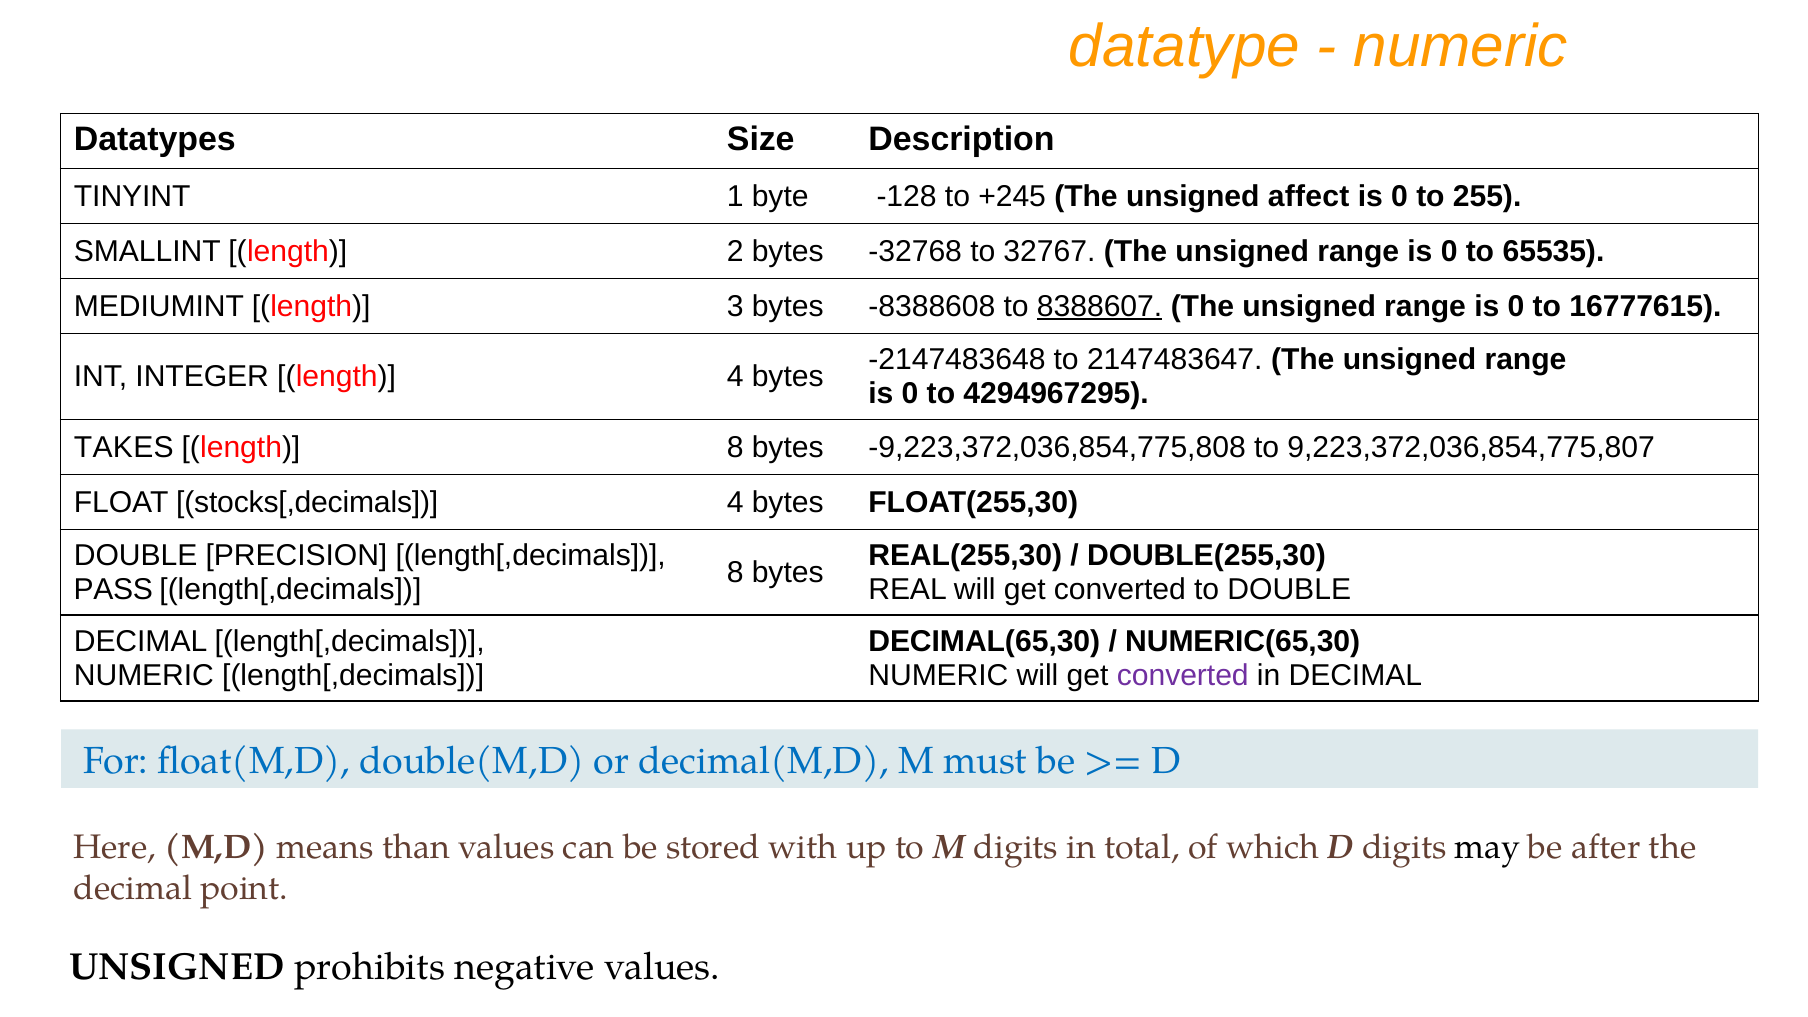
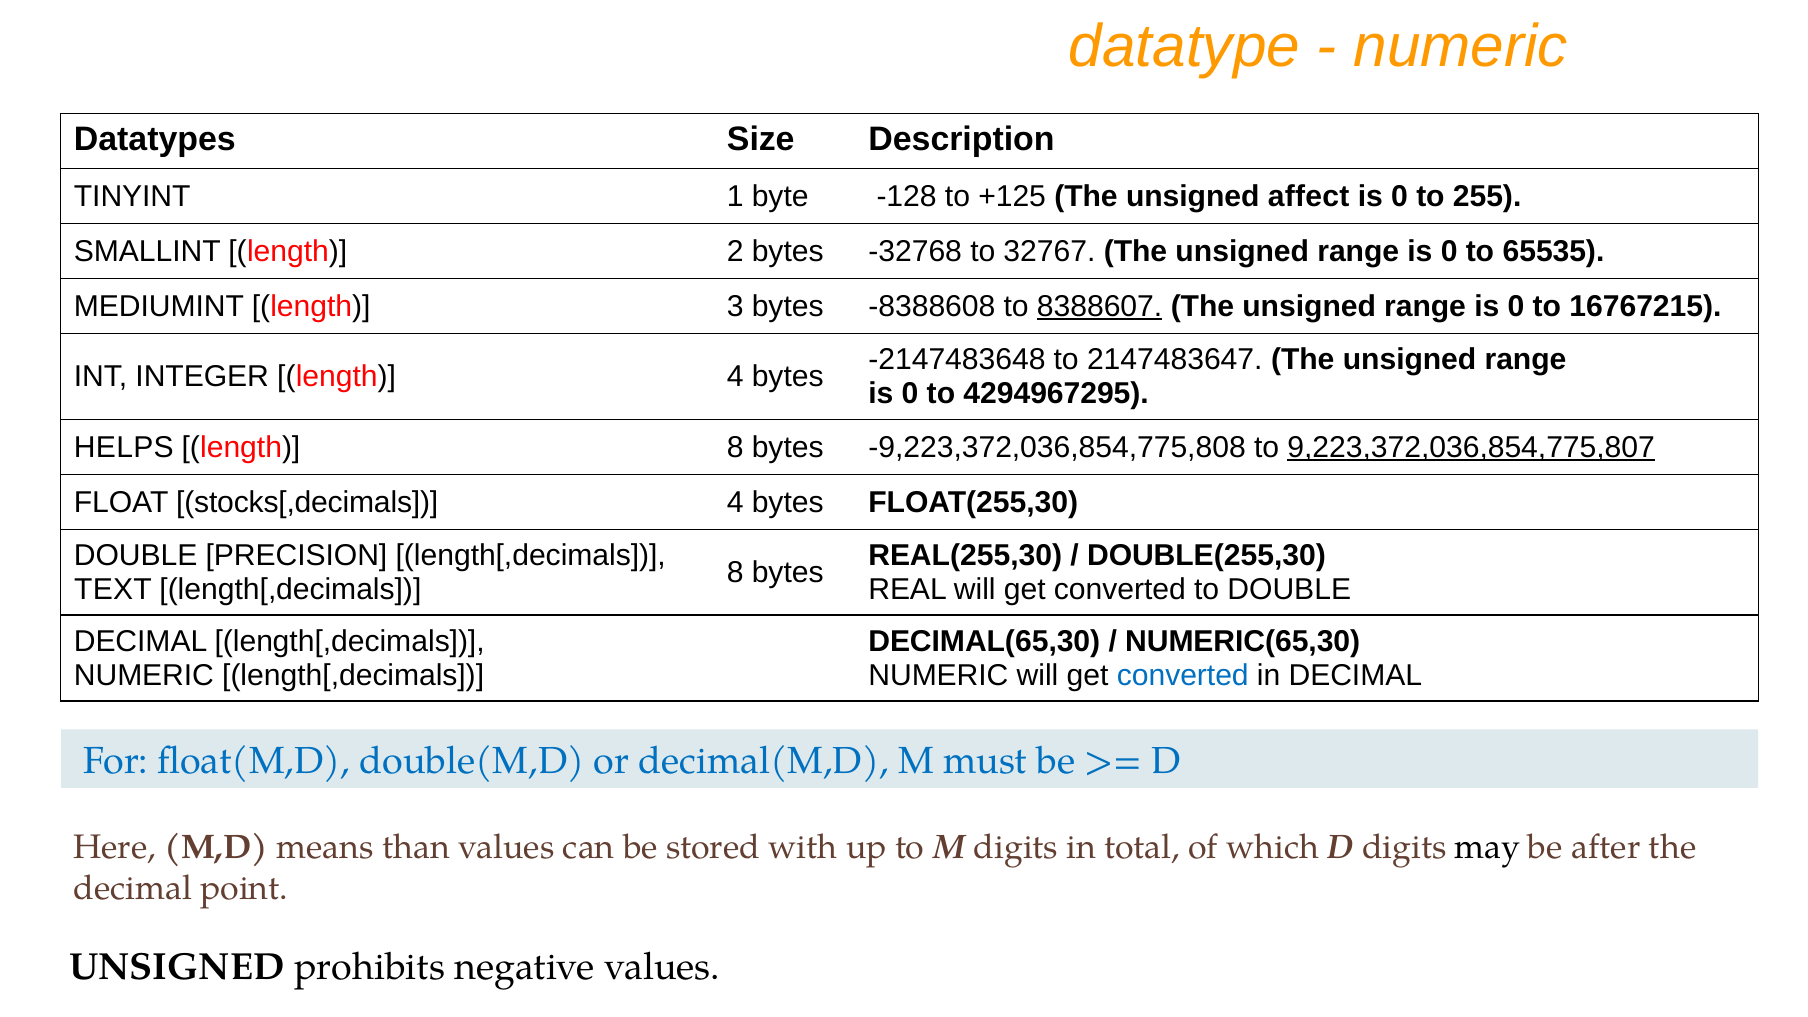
+245: +245 -> +125 (1012, 196)
16777615: 16777615 -> 16767215 (1645, 306)
TAKES: TAKES -> HELPS (124, 447)
9,223,372,036,854,775,807 underline: none -> present (1471, 447)
PASS: PASS -> TEXT (113, 589)
converted colour: purple -> blue (1183, 675)
